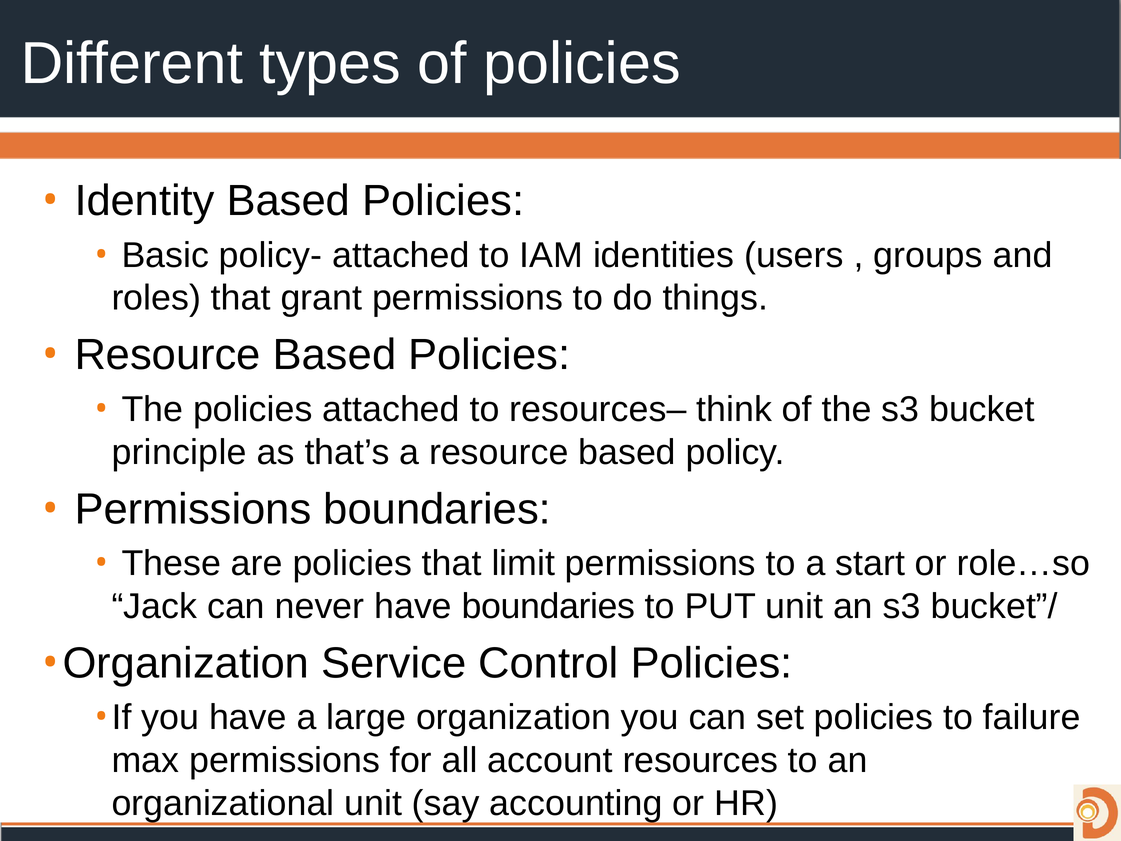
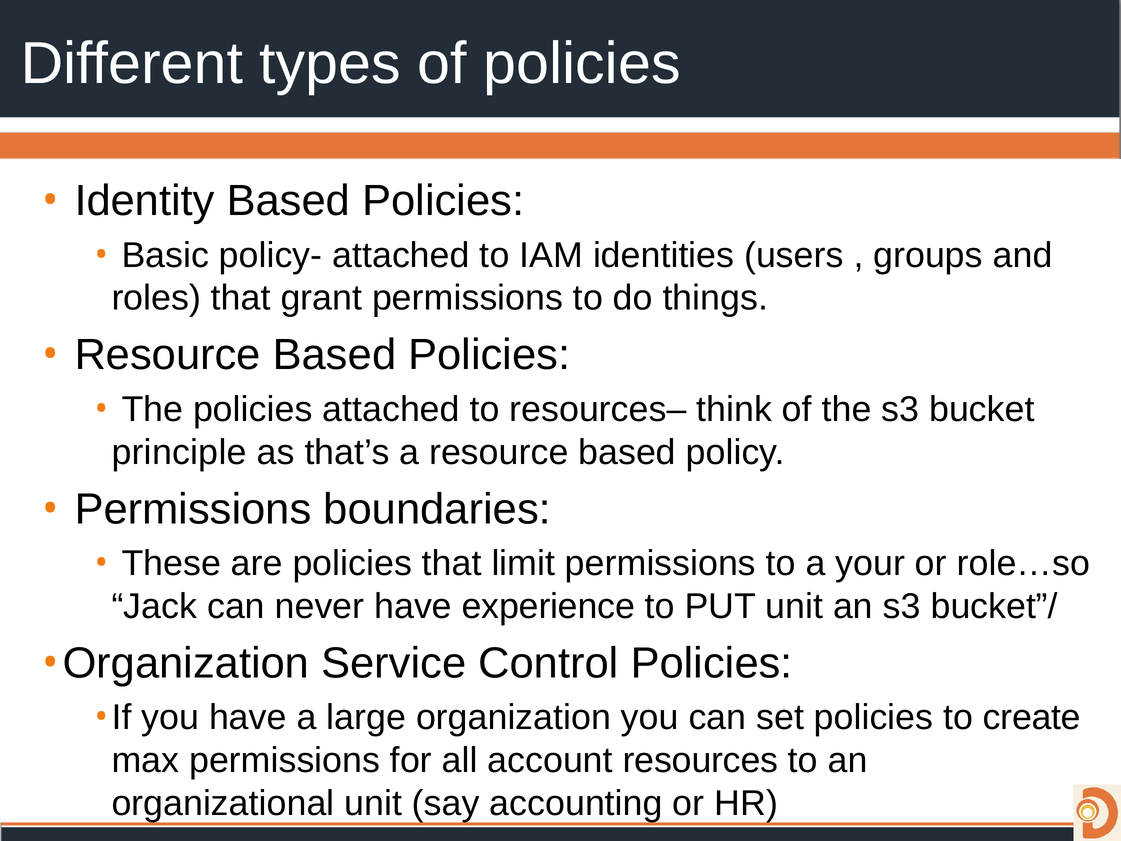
start: start -> your (870, 563)
have boundaries: boundaries -> experience (548, 606)
failure: failure -> create (1032, 717)
